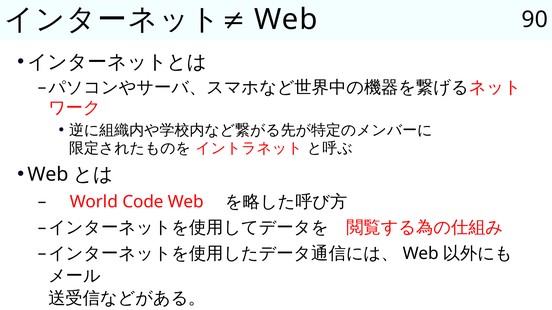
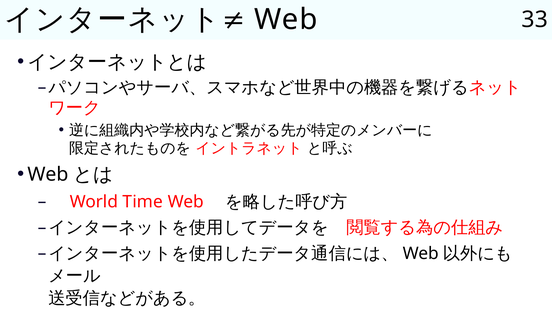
90: 90 -> 33 (535, 20)
Code: Code -> Time (143, 202)
